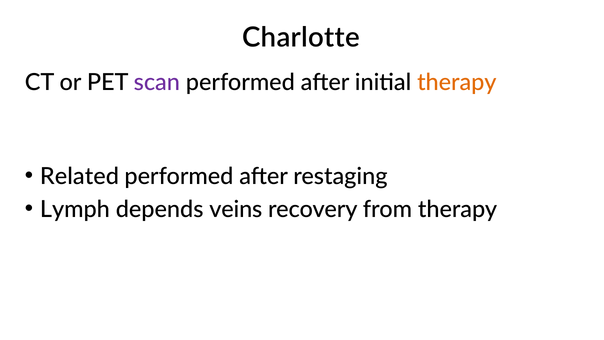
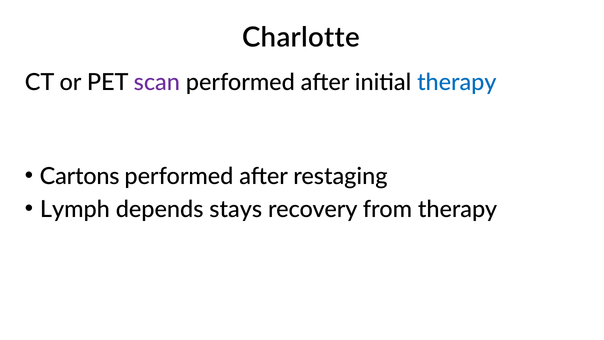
therapy colour: orange -> blue (457, 82)
Related: Related -> Cartons (80, 176)
veins: veins -> stays (236, 209)
